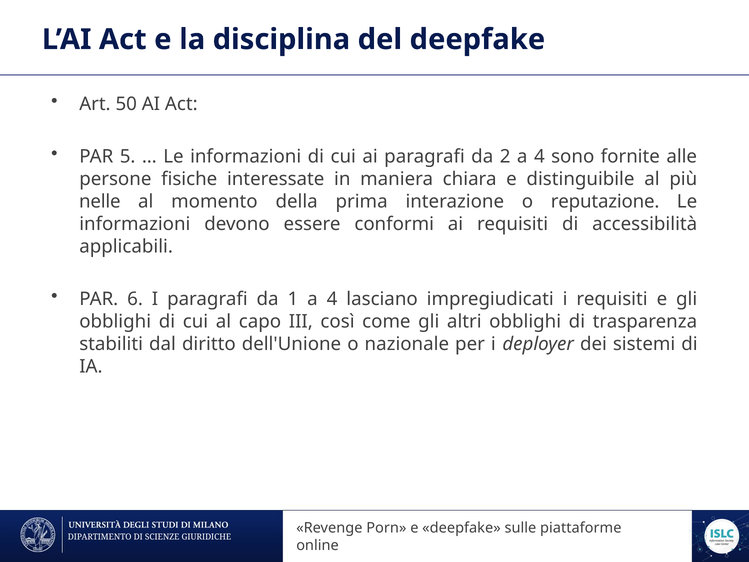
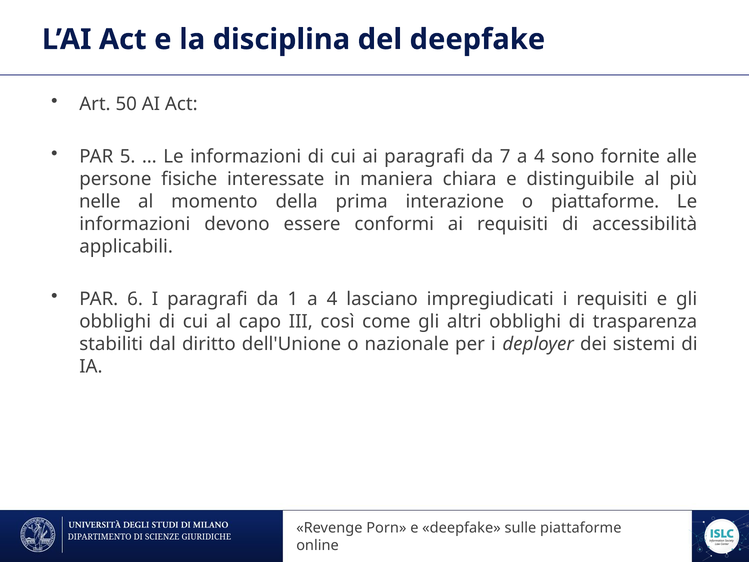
2: 2 -> 7 (505, 156)
o reputazione: reputazione -> piattaforme (605, 201)
